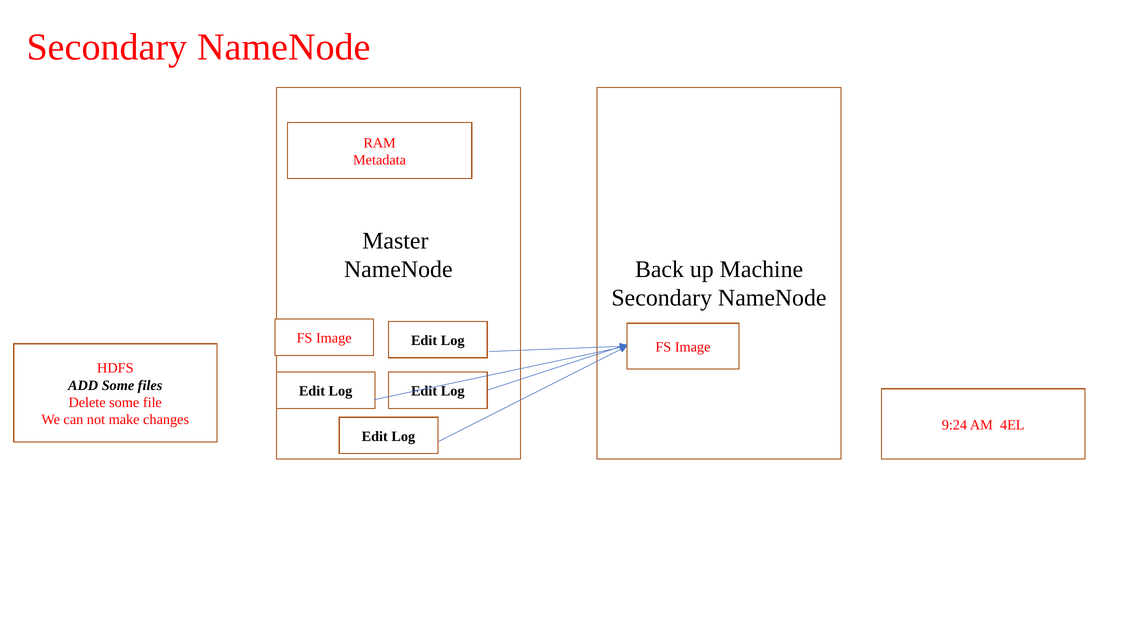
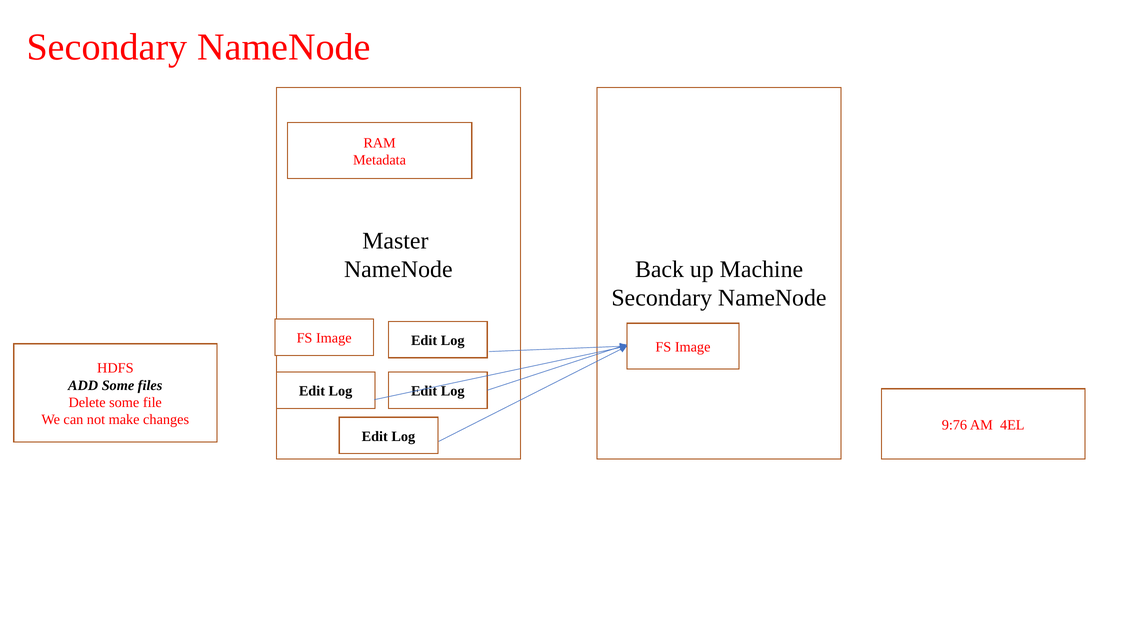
9:24: 9:24 -> 9:76 (954, 425)
